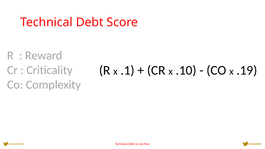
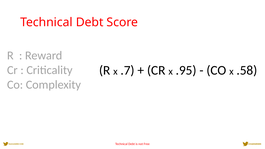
.1: .1 -> .7 (128, 70)
.10: .10 -> .95 (186, 70)
.19: .19 -> .58 (247, 70)
